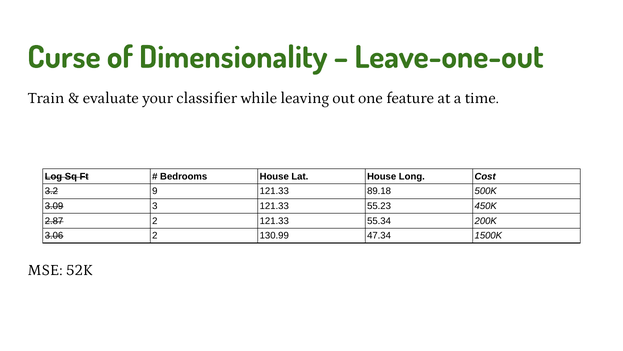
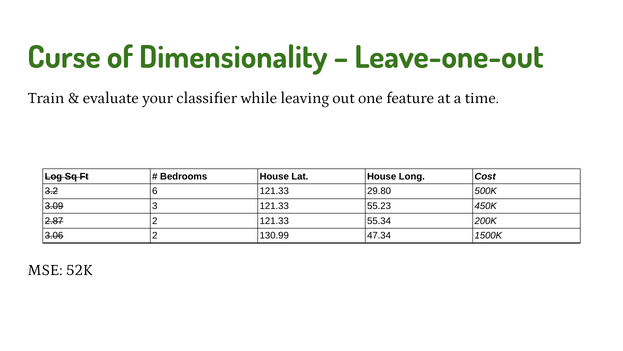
9: 9 -> 6 (155, 191)
89.18: 89.18 -> 29.80 (379, 191)
